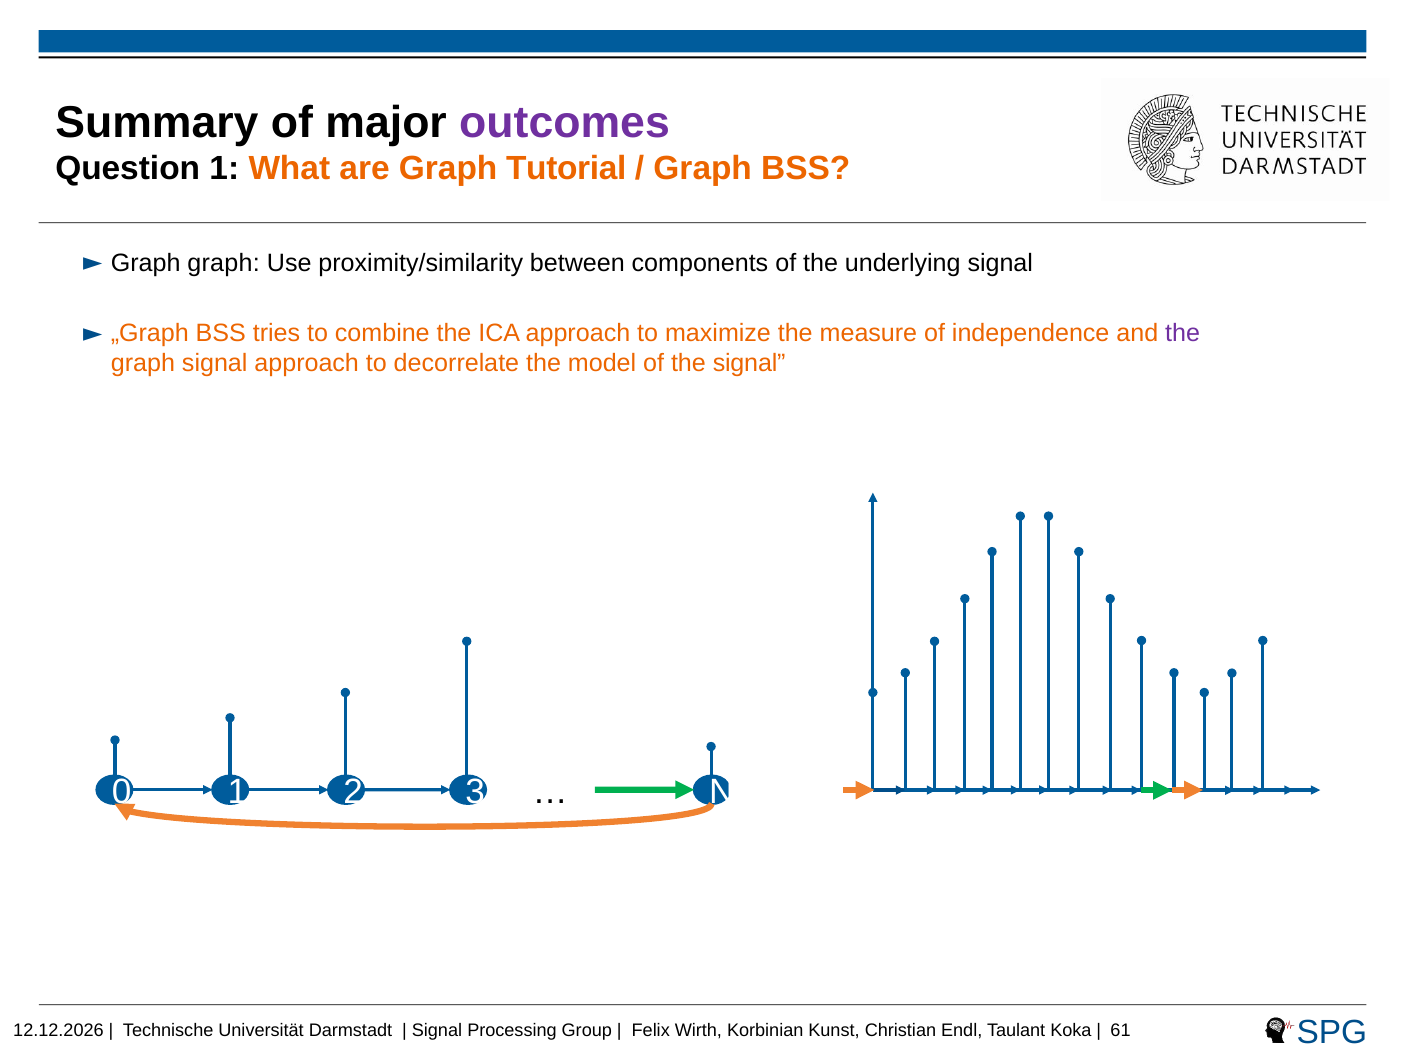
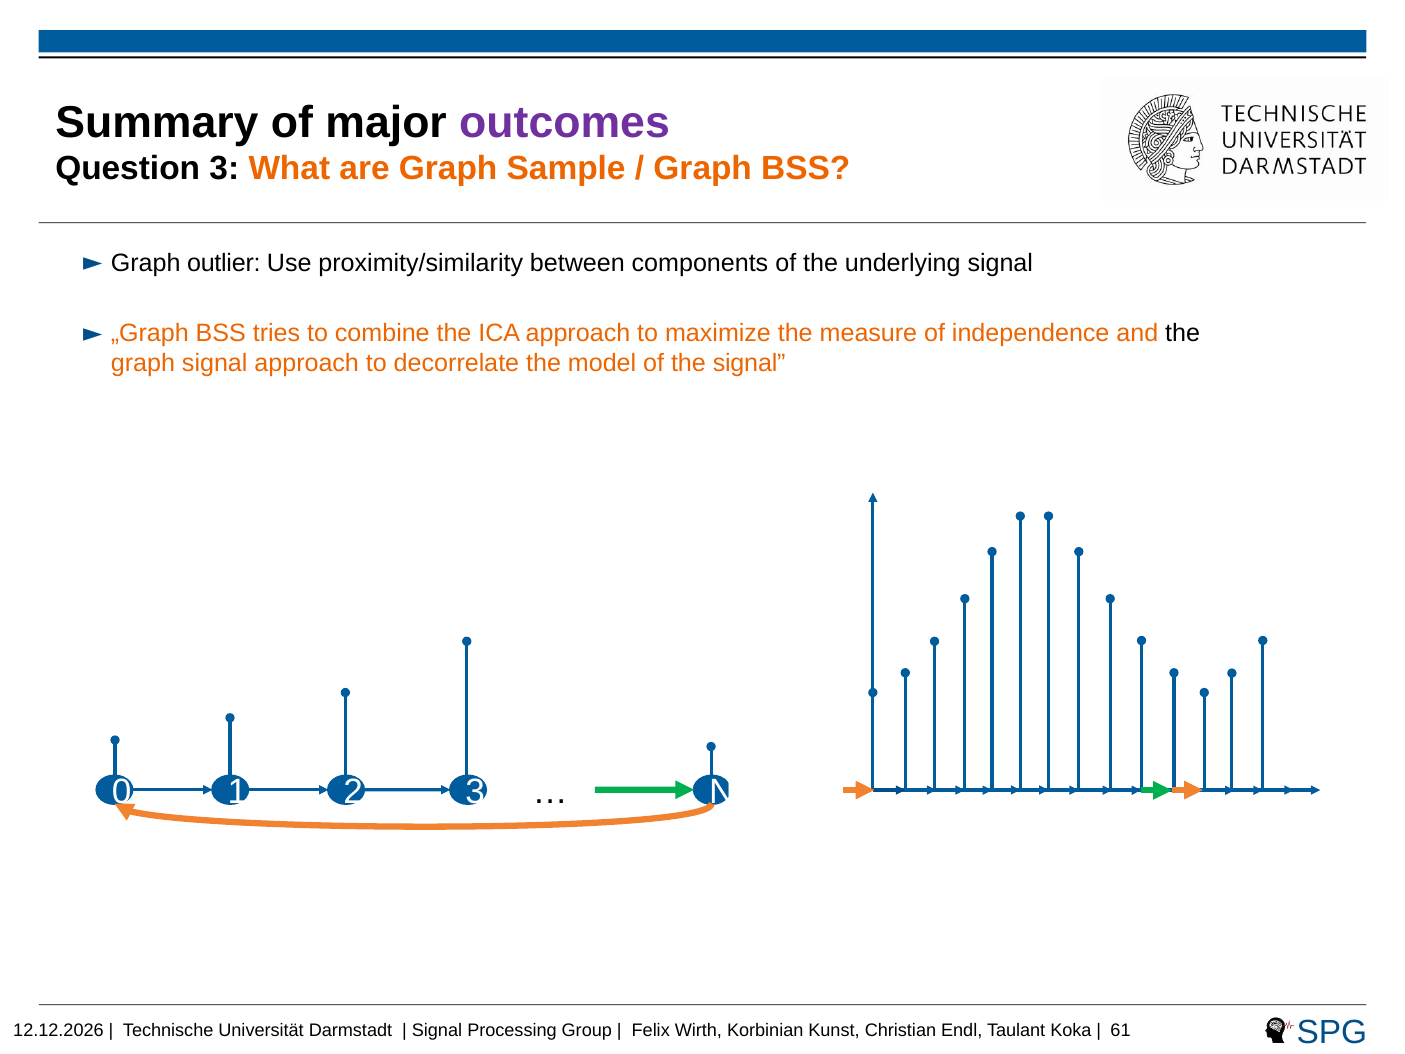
Question 1: 1 -> 3 (224, 169)
Tutorial: Tutorial -> Sample (566, 169)
Graph graph: graph -> outlier (224, 263)
the colour: purple -> black (1183, 333)
